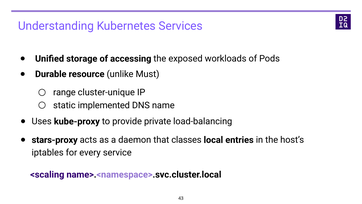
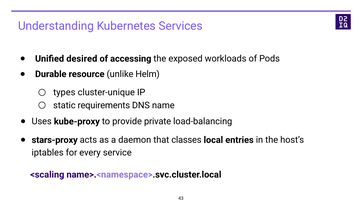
storage: storage -> desired (82, 59)
Must: Must -> Helm (148, 74)
range: range -> types (64, 92)
implemented: implemented -> requirements (104, 105)
